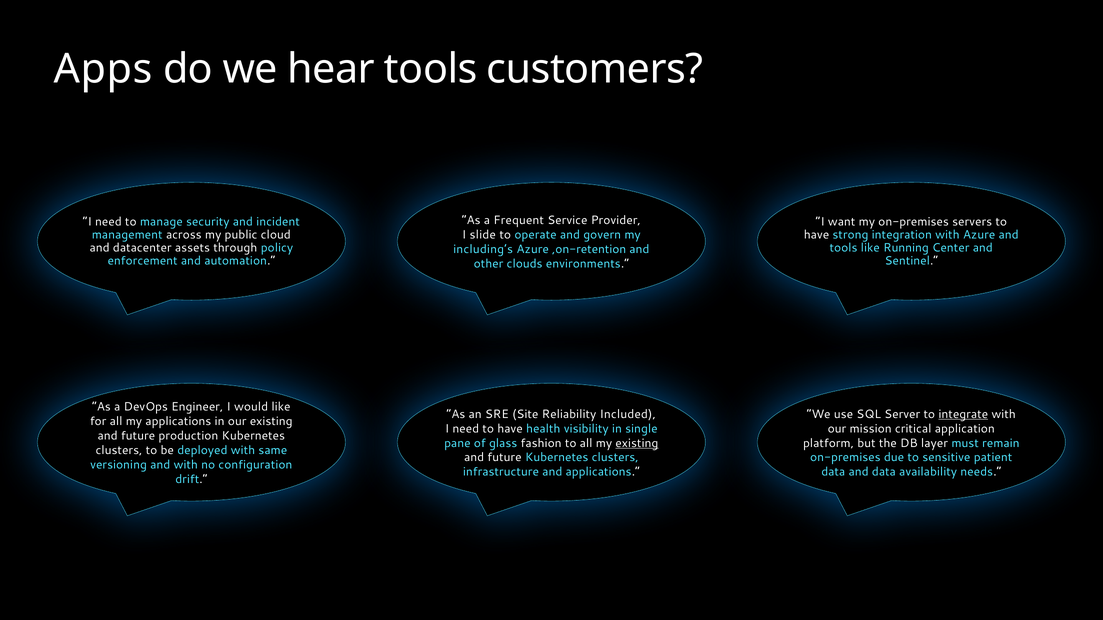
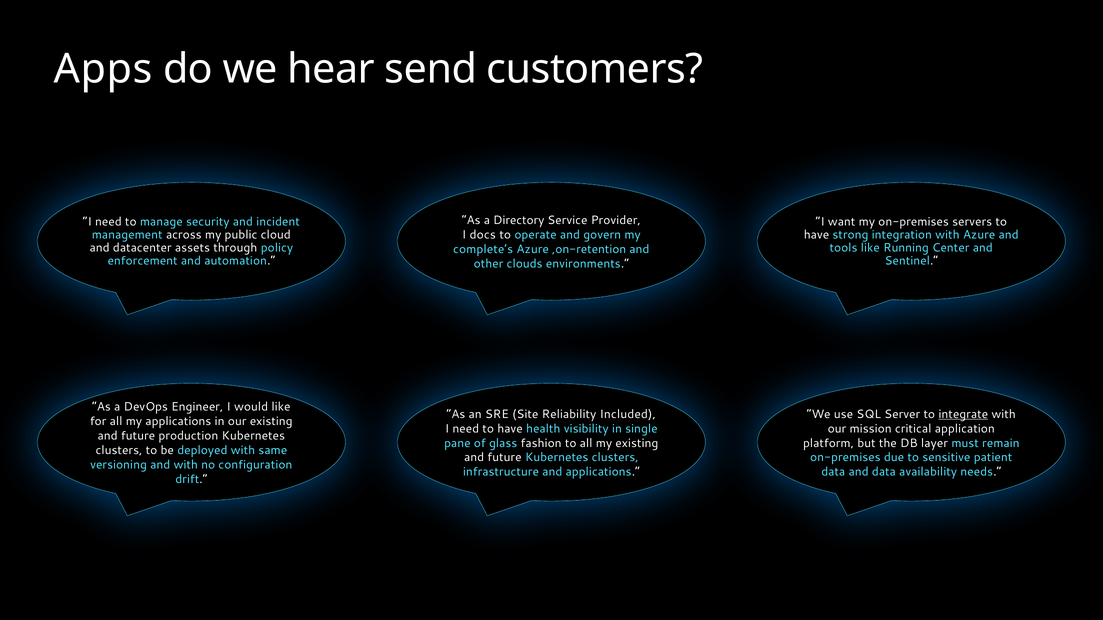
hear tools: tools -> send (431, 69)
Frequent: Frequent -> Directory (519, 221)
slide: slide -> docs (483, 235)
including’s: including’s -> complete’s (483, 250)
existing underline: present -> none (637, 443)
